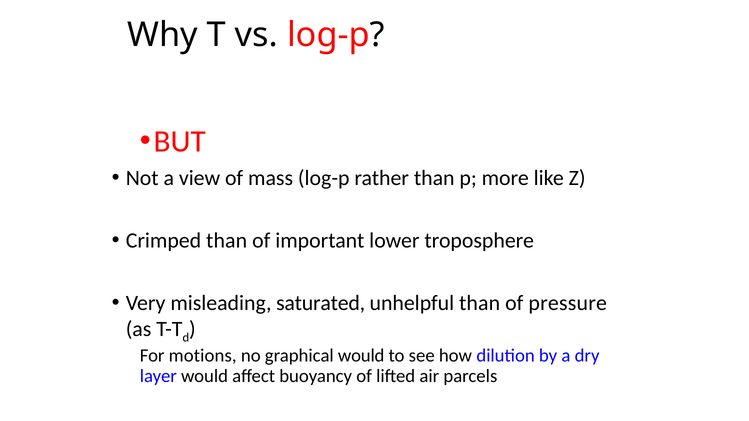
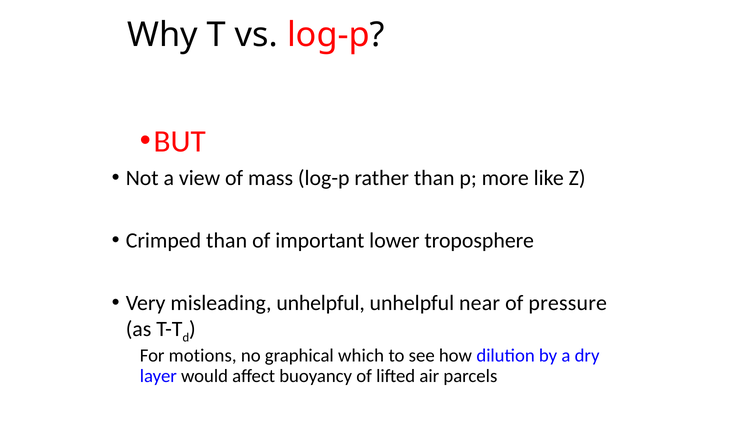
misleading saturated: saturated -> unhelpful (321, 303)
unhelpful than: than -> near (480, 303)
graphical would: would -> which (361, 356)
